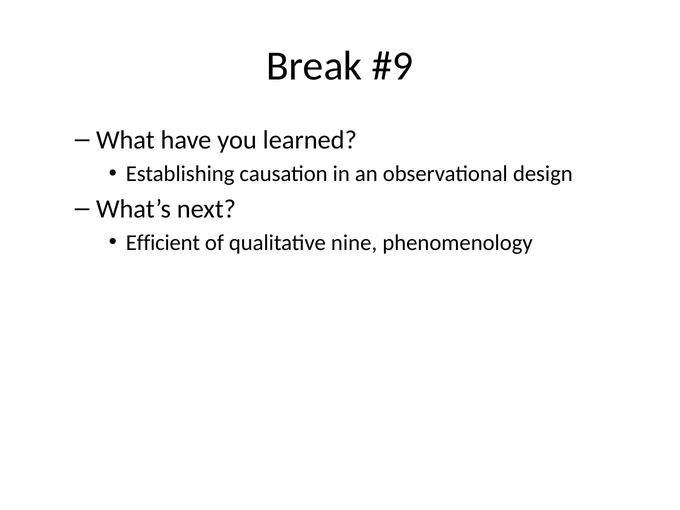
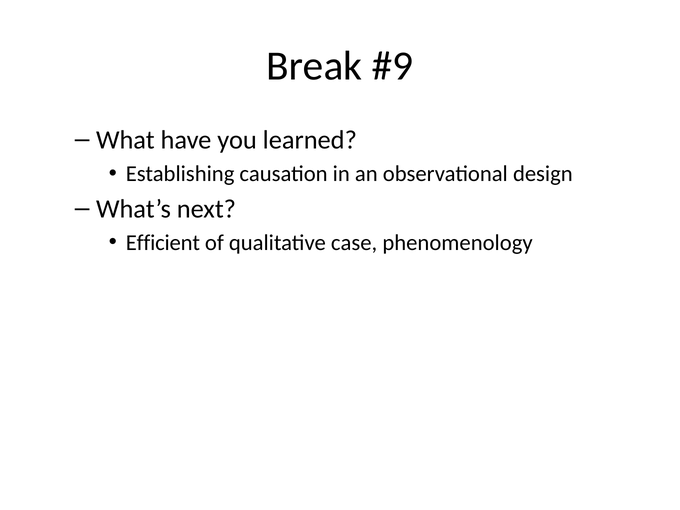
nine: nine -> case (354, 243)
